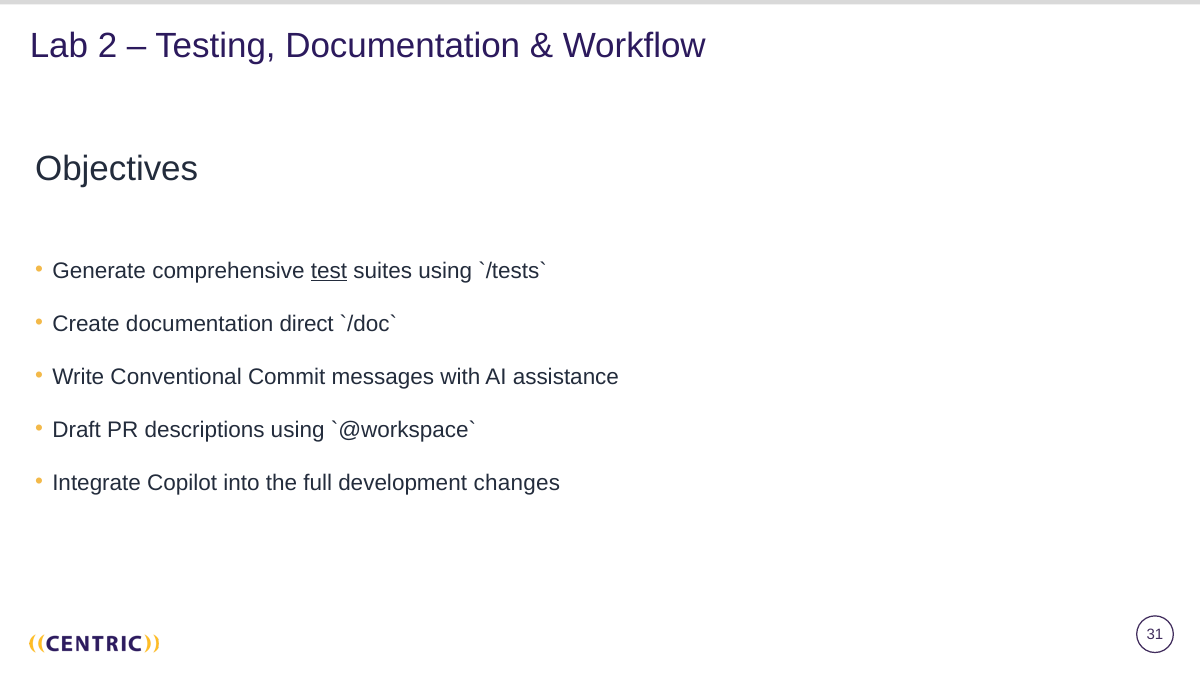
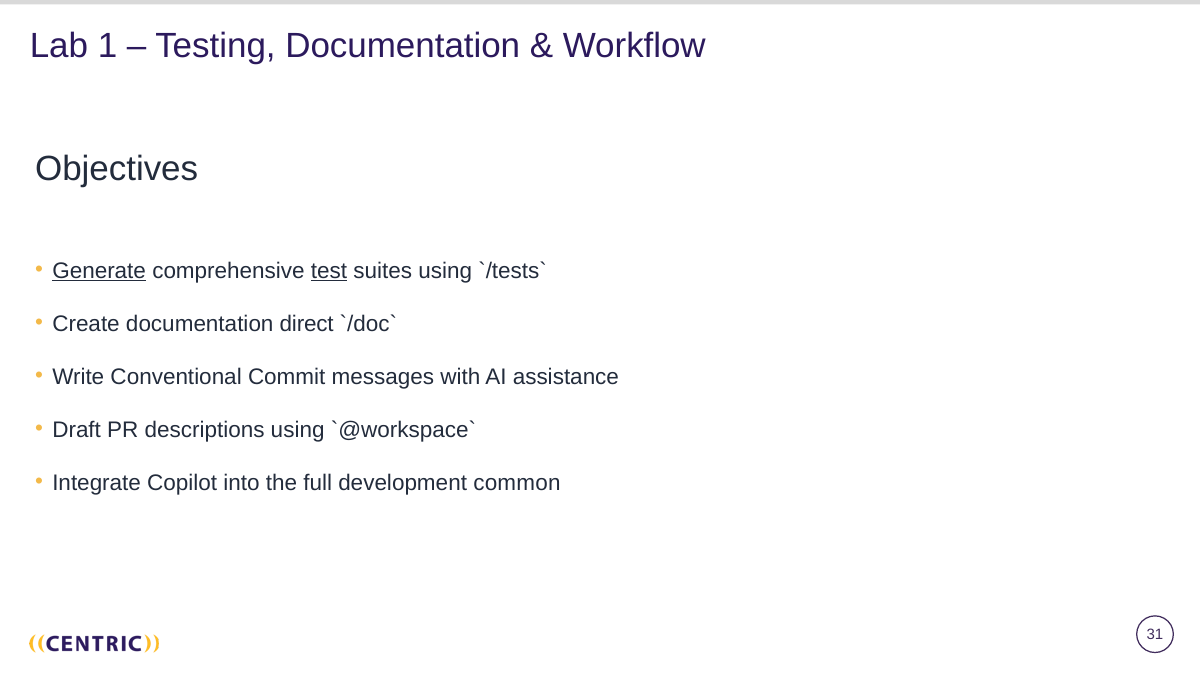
2: 2 -> 1 (107, 46)
Generate underline: none -> present (99, 271)
changes: changes -> common (517, 483)
